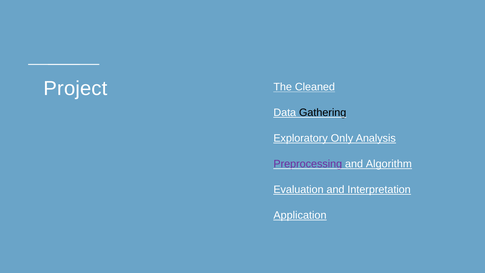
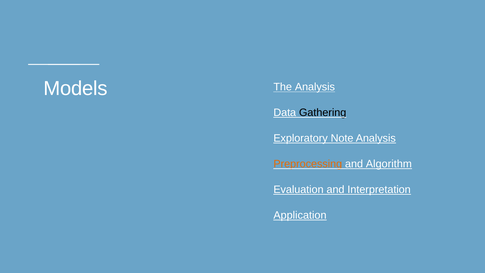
Project: Project -> Models (76, 89)
The Cleaned: Cleaned -> Analysis (315, 87)
Only: Only -> Note (342, 138)
Preprocessing colour: purple -> orange (308, 164)
